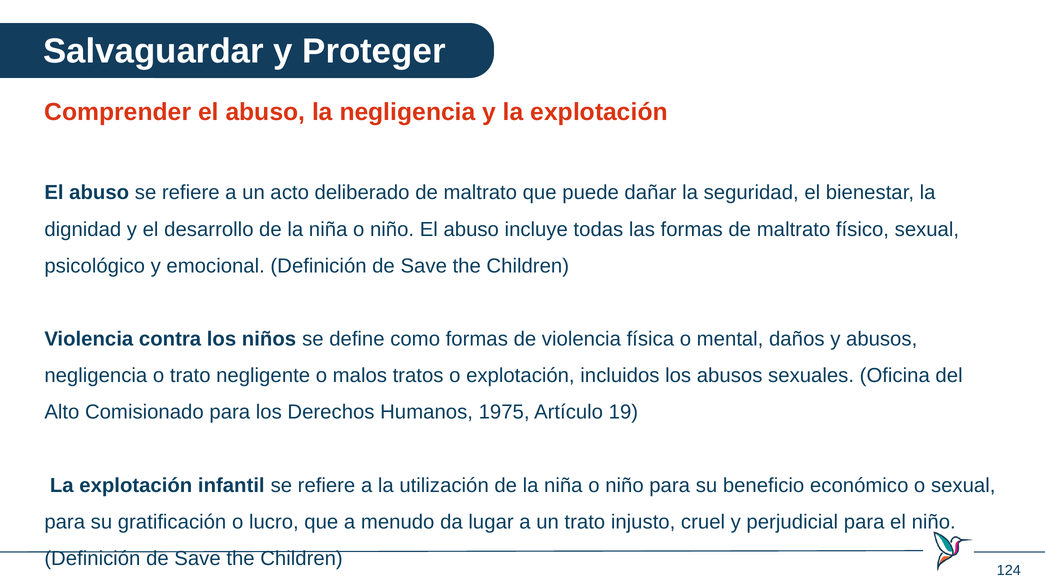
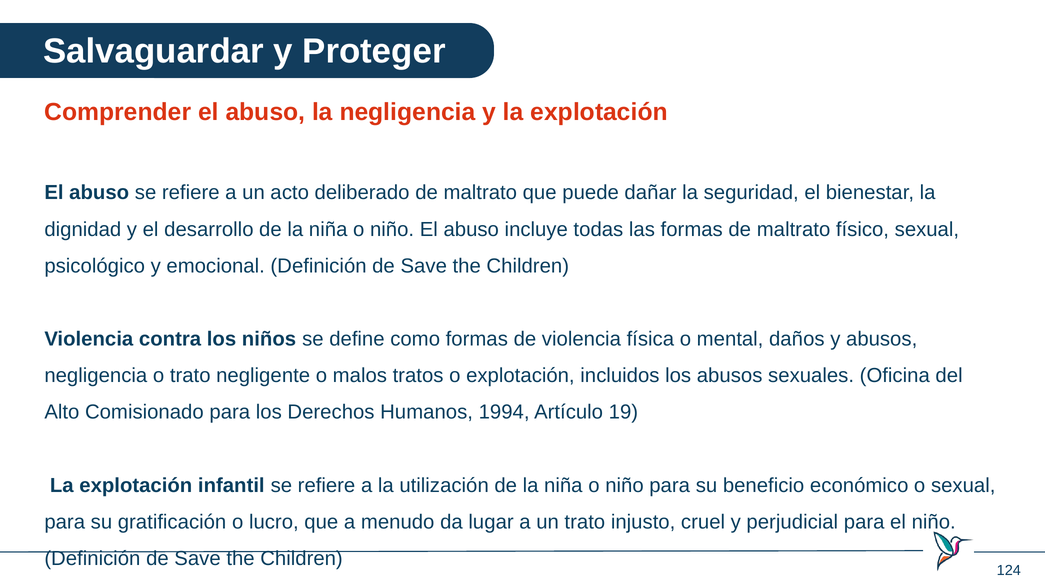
1975: 1975 -> 1994 (504, 412)
